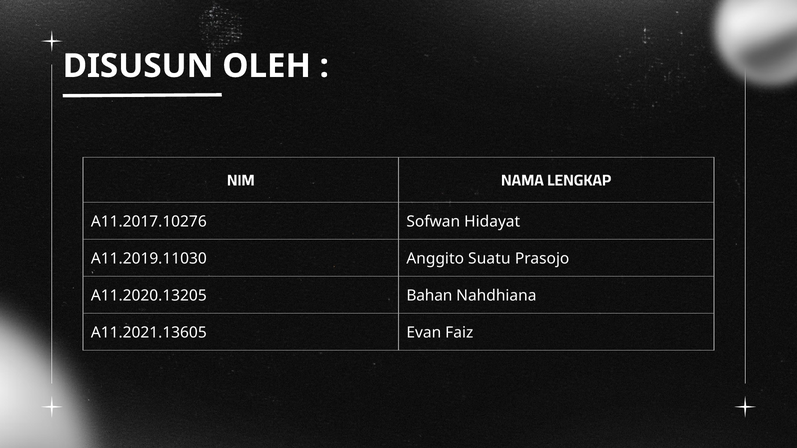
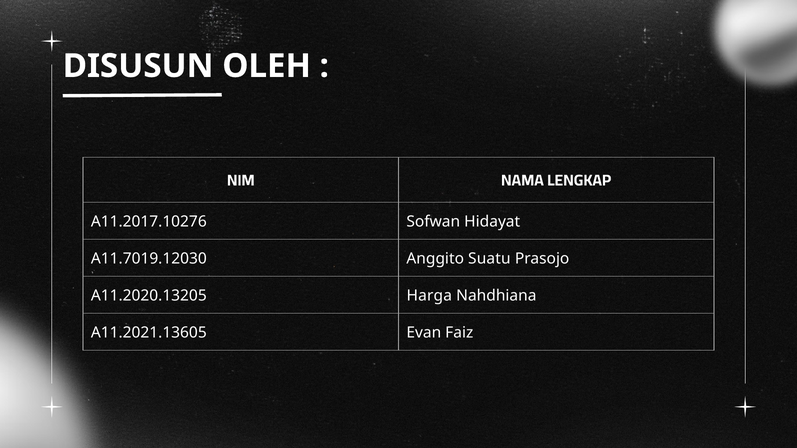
A11.2019.11030: A11.2019.11030 -> A11.7019.12030 (149, 259)
Bahan: Bahan -> Harga (429, 296)
